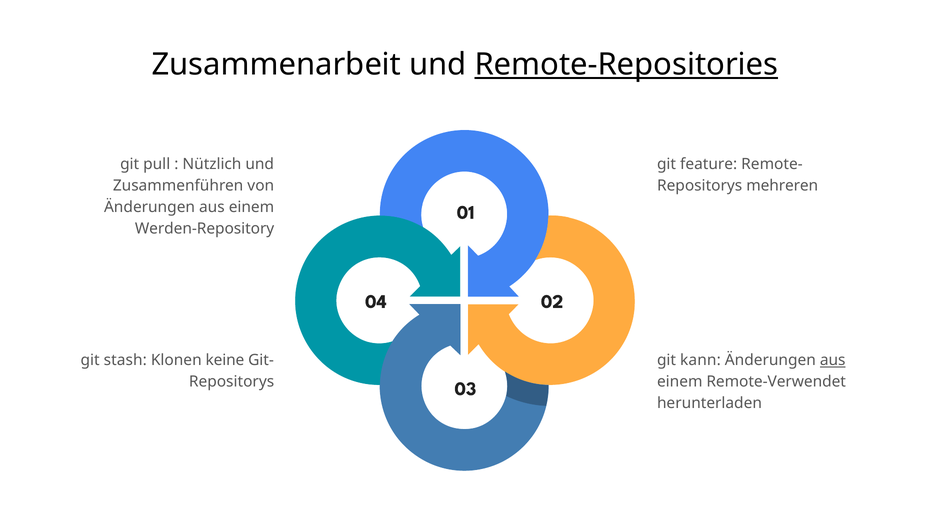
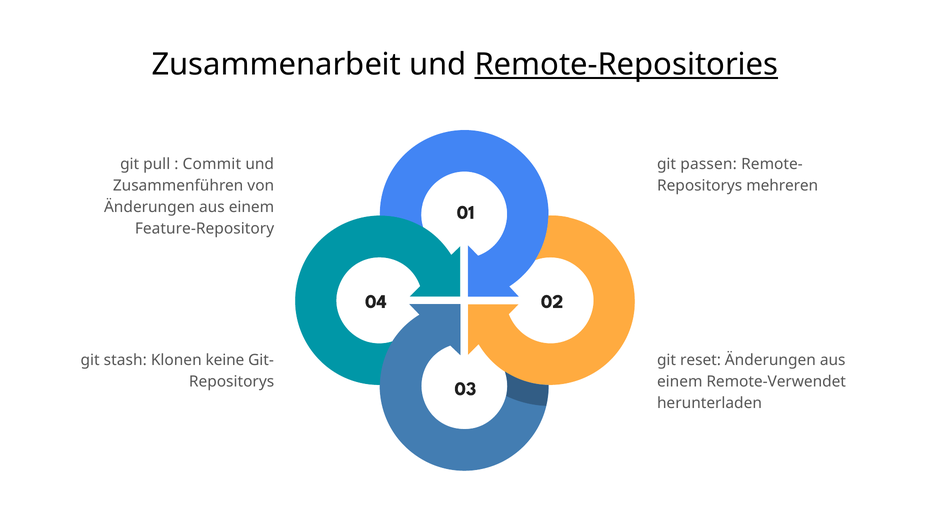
Nützlich: Nützlich -> Commit (212, 164)
feature: feature -> passen (709, 164)
Werden-Repository: Werden-Repository -> Feature-Repository (205, 228)
kann: kann -> reset (701, 360)
aus underline: present -> none (833, 360)
